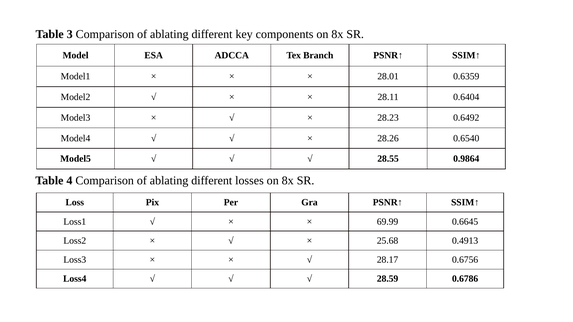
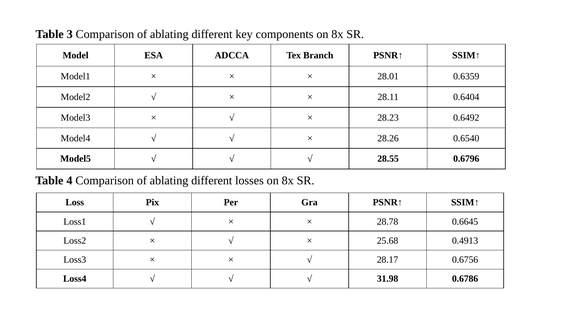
0.9864: 0.9864 -> 0.6796 (466, 159)
69.99: 69.99 -> 28.78 (388, 222)
28.59: 28.59 -> 31.98 (388, 279)
